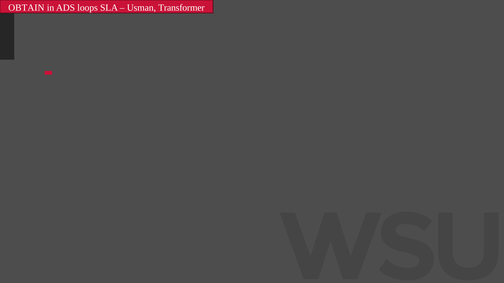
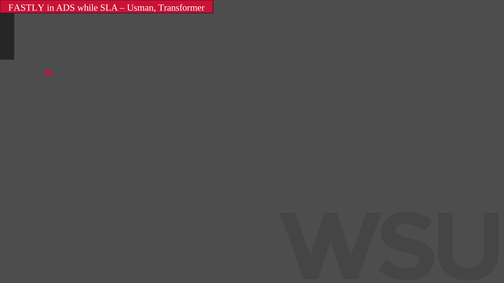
OBTAIN: OBTAIN -> FASTLY (26, 8)
loops: loops -> while (88, 8)
